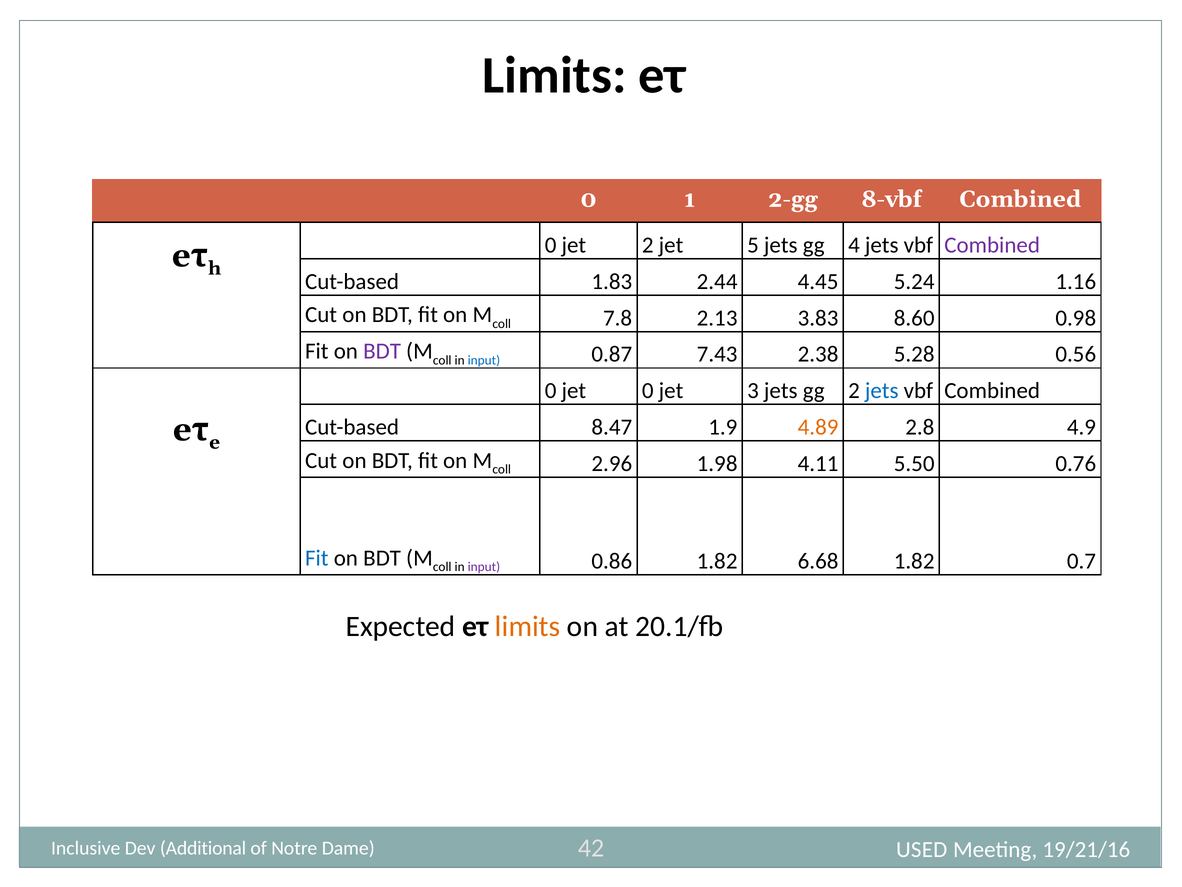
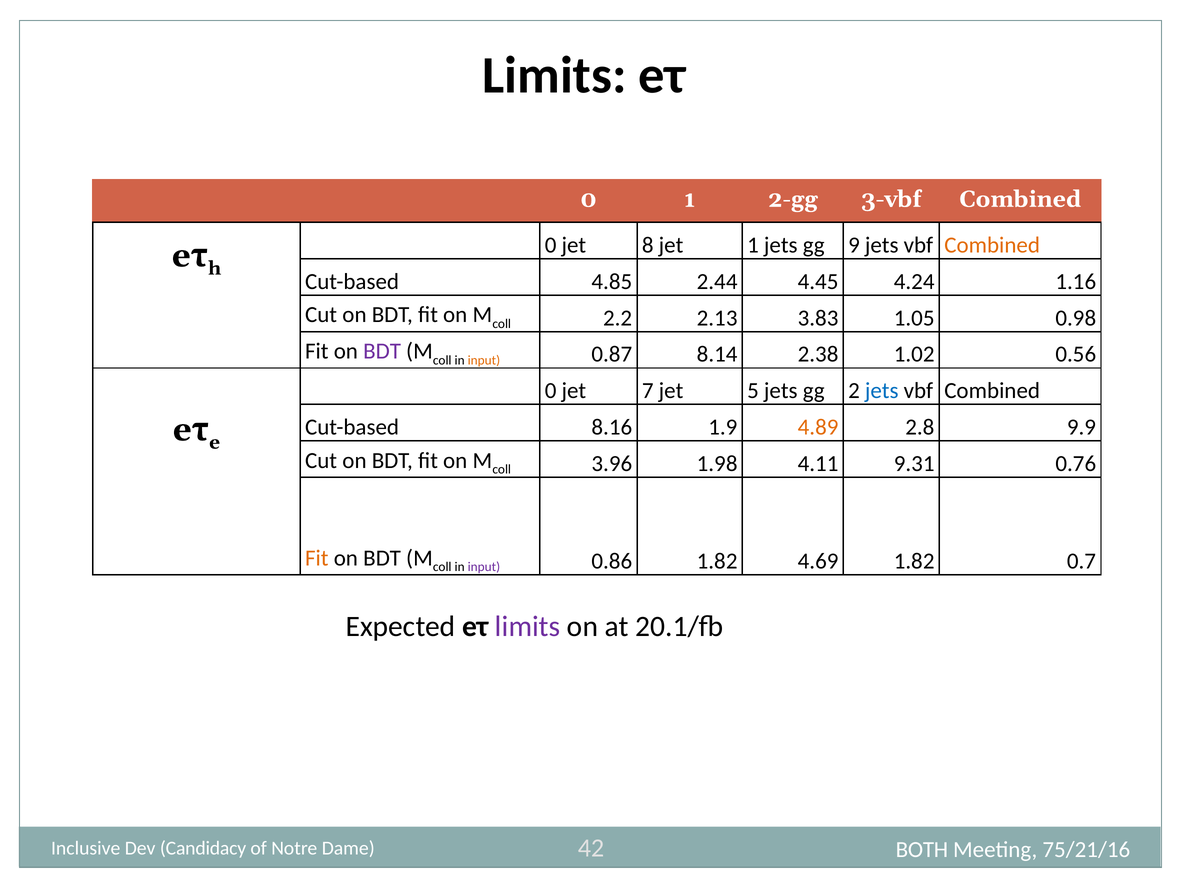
8-vbf: 8-vbf -> 3-vbf (891, 199)
jet 2: 2 -> 8 (648, 245)
jet 5: 5 -> 1 (753, 245)
4: 4 -> 9 (854, 245)
Combined colour: purple -> orange (992, 245)
1.83: 1.83 -> 4.85 (612, 281)
5.24: 5.24 -> 4.24 (914, 281)
7.8: 7.8 -> 2.2 (618, 318)
8.60: 8.60 -> 1.05 (914, 318)
input colour: blue -> orange (484, 360)
7.43: 7.43 -> 8.14 (717, 354)
5.28: 5.28 -> 1.02 (914, 354)
jet 0: 0 -> 7 (648, 391)
3: 3 -> 5 (753, 391)
8.47: 8.47 -> 8.16 (612, 427)
4.9: 4.9 -> 9.9 (1081, 427)
2.96: 2.96 -> 3.96 (612, 463)
5.50: 5.50 -> 9.31 (914, 463)
Fit colour: blue -> orange (317, 558)
6.68: 6.68 -> 4.69 (818, 561)
limits colour: orange -> purple (528, 626)
Additional: Additional -> Candidacy (203, 848)
USED: USED -> BOTH (922, 849)
19/21/16: 19/21/16 -> 75/21/16 (1086, 849)
